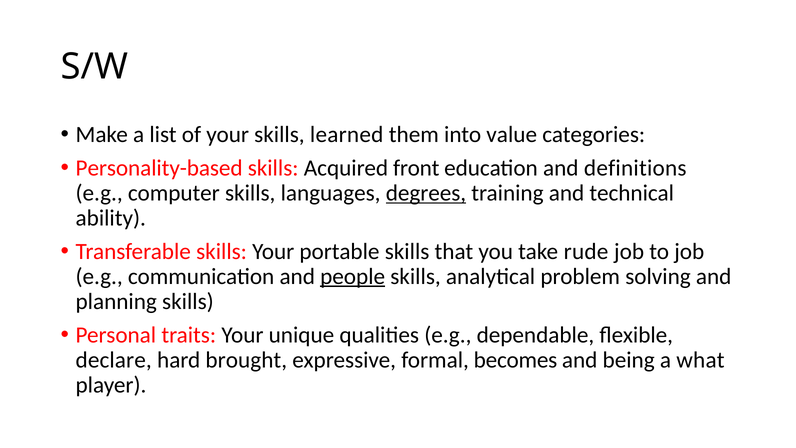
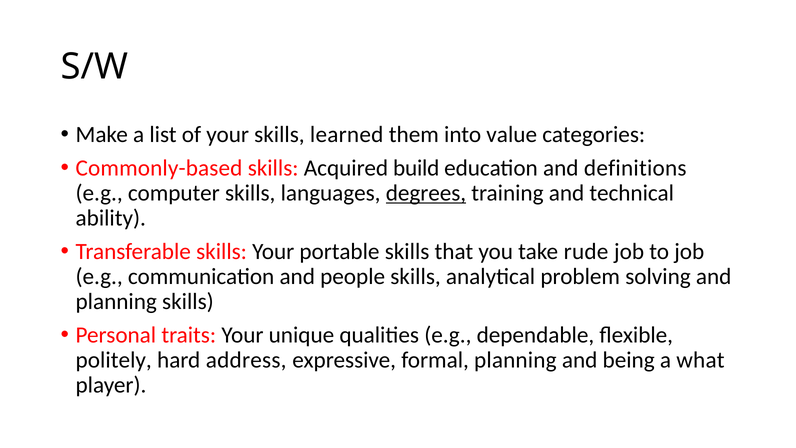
Personality-based: Personality-based -> Commonly-based (159, 168)
front: front -> build (416, 168)
people underline: present -> none (353, 276)
declare: declare -> politely (114, 360)
brought: brought -> address (246, 360)
formal becomes: becomes -> planning (515, 360)
